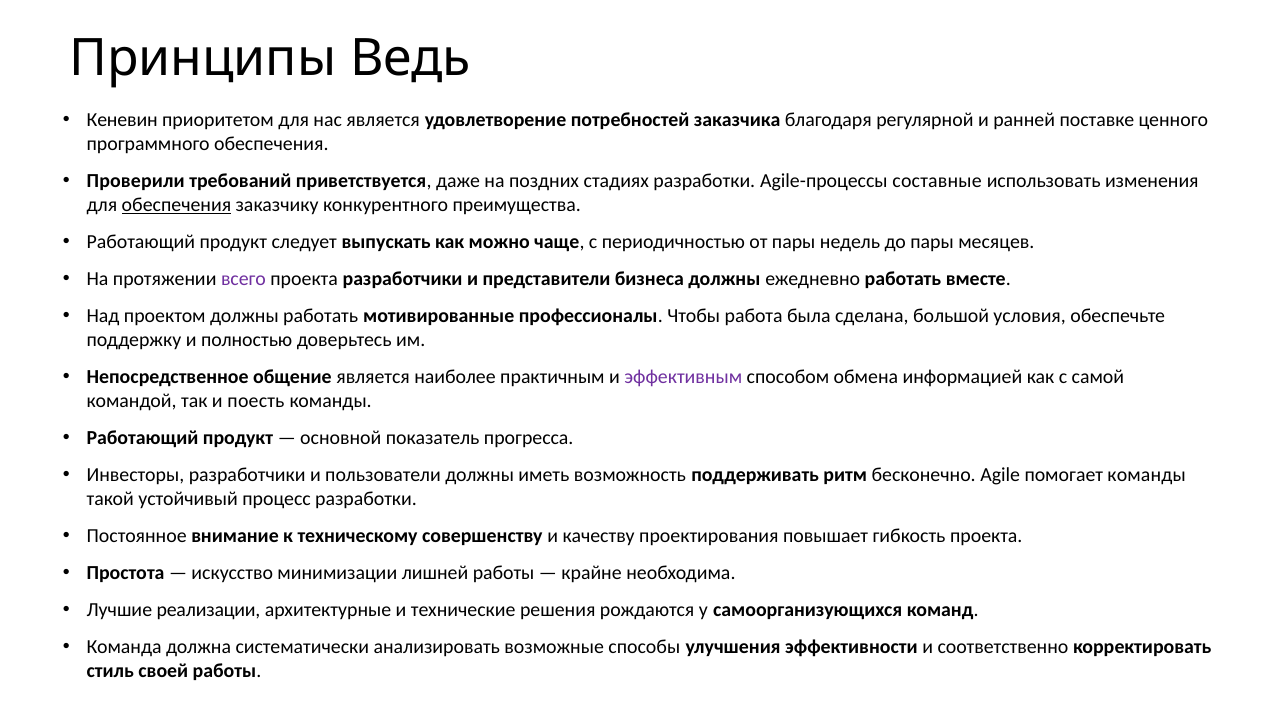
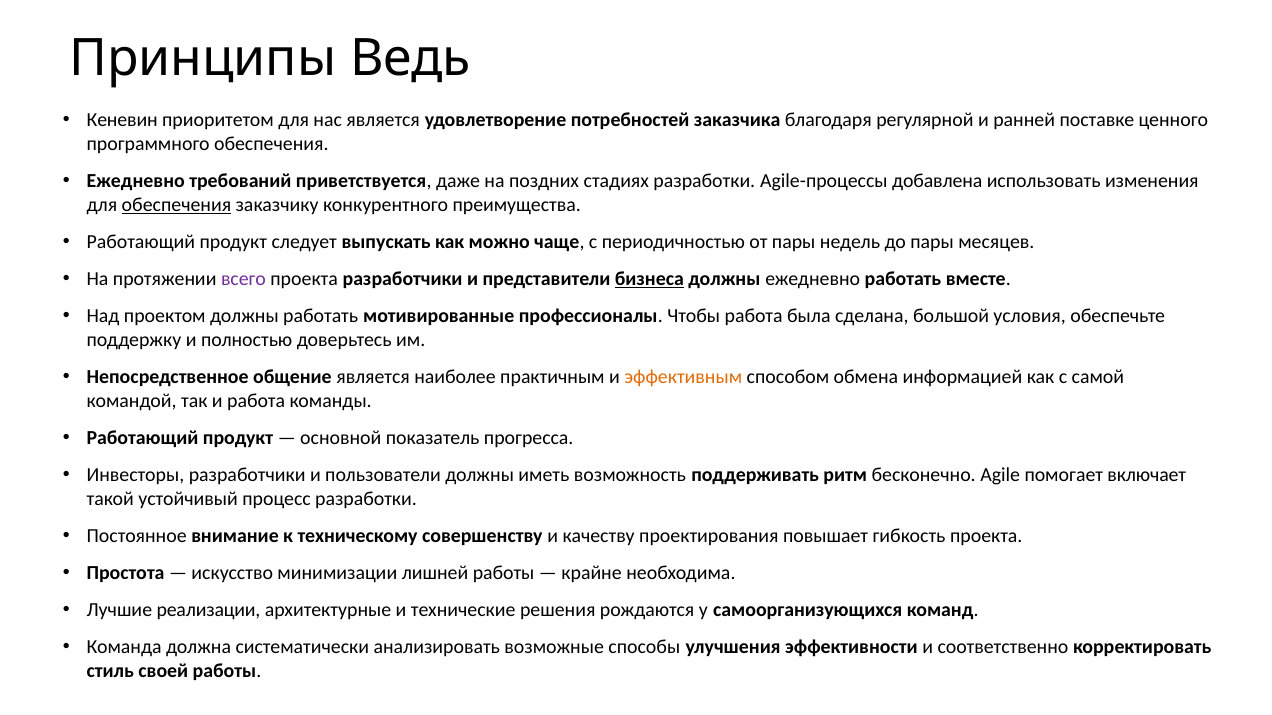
Проверили: Проверили -> Ежедневно (136, 181)
составные: составные -> добавлена (937, 181)
бизнеса underline: none -> present (649, 279)
эффективным colour: purple -> orange (683, 377)
и поесть: поесть -> работа (256, 401)
помогает команды: команды -> включает (1147, 475)
